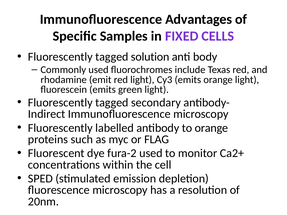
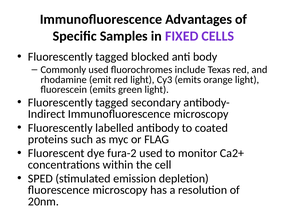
solution: solution -> blocked (150, 57)
to orange: orange -> coated (211, 128)
